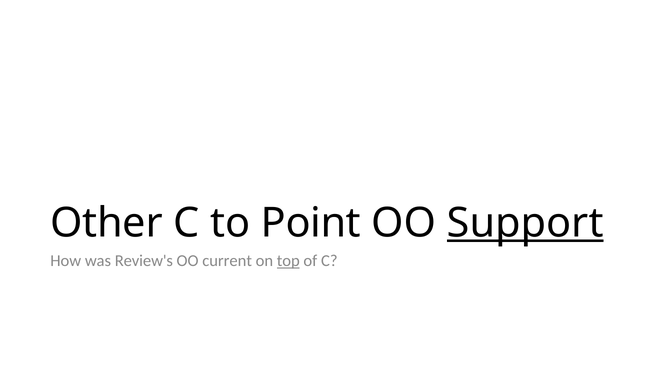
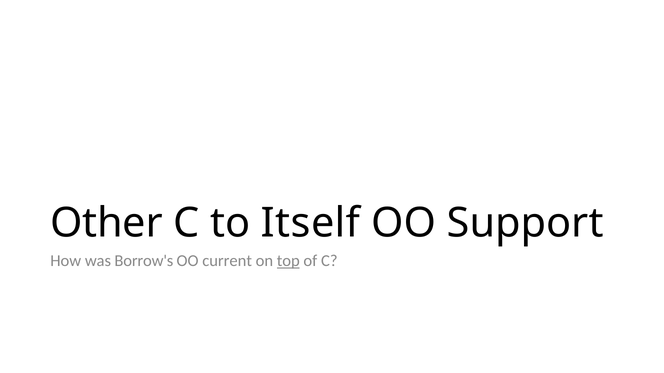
Point: Point -> Itself (311, 223)
Support underline: present -> none (525, 223)
Review's: Review's -> Borrow's (144, 261)
